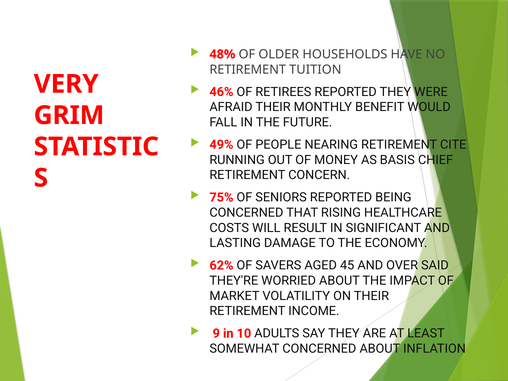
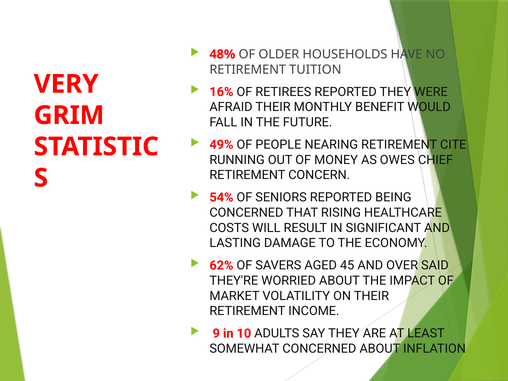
46%: 46% -> 16% (221, 92)
BASIS: BASIS -> OWES (397, 160)
75%: 75% -> 54% (221, 197)
